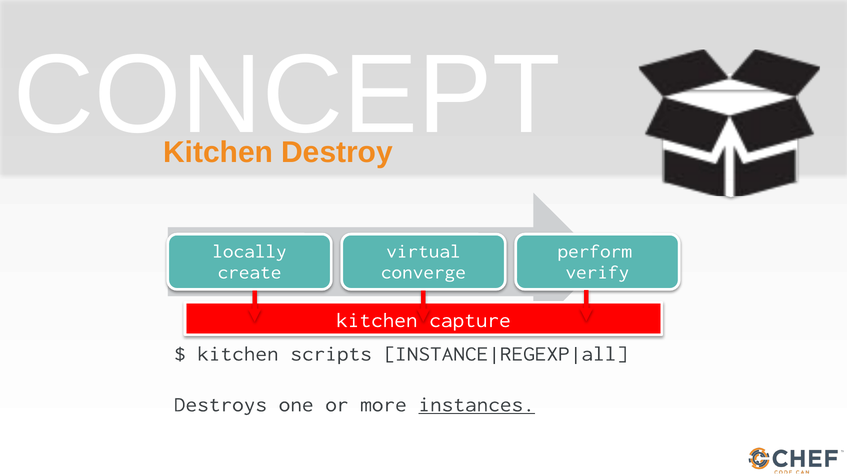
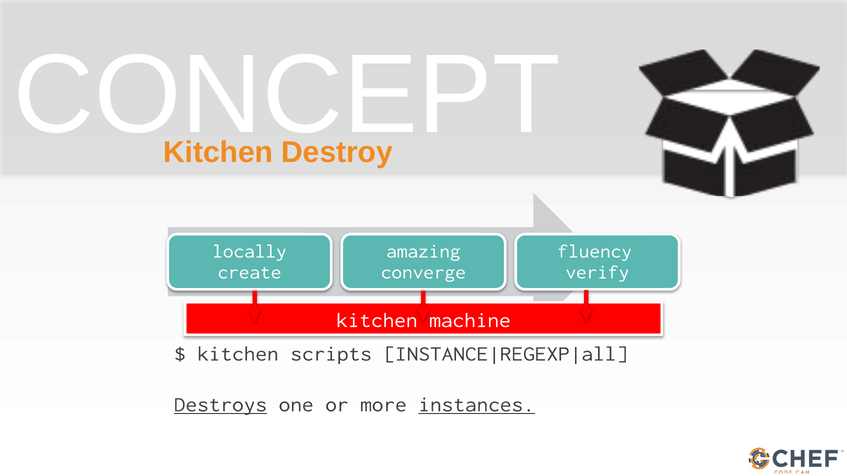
virtual: virtual -> amazing (423, 251)
perform: perform -> fluency (595, 251)
capture: capture -> machine (470, 320)
Destroys underline: none -> present (220, 405)
